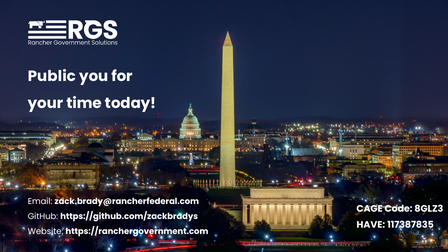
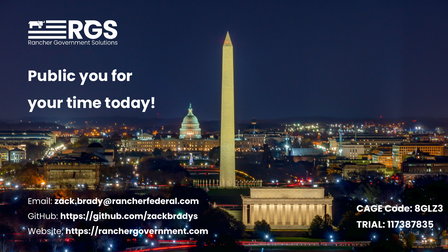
HAVE: HAVE -> TRIAL (371, 225)
